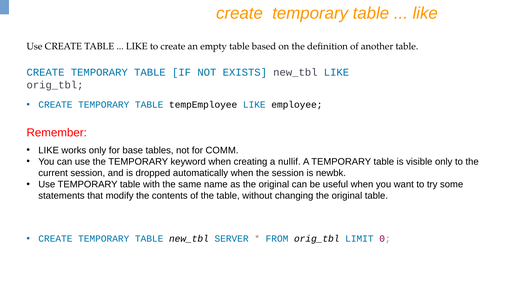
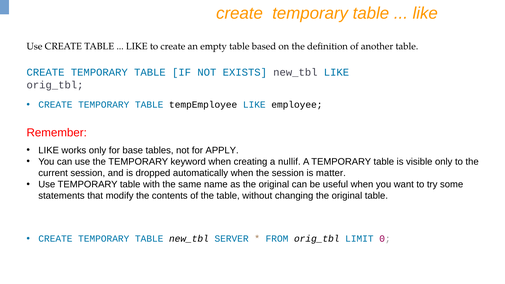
COMM: COMM -> APPLY (222, 150)
newbk: newbk -> matter (331, 173)
